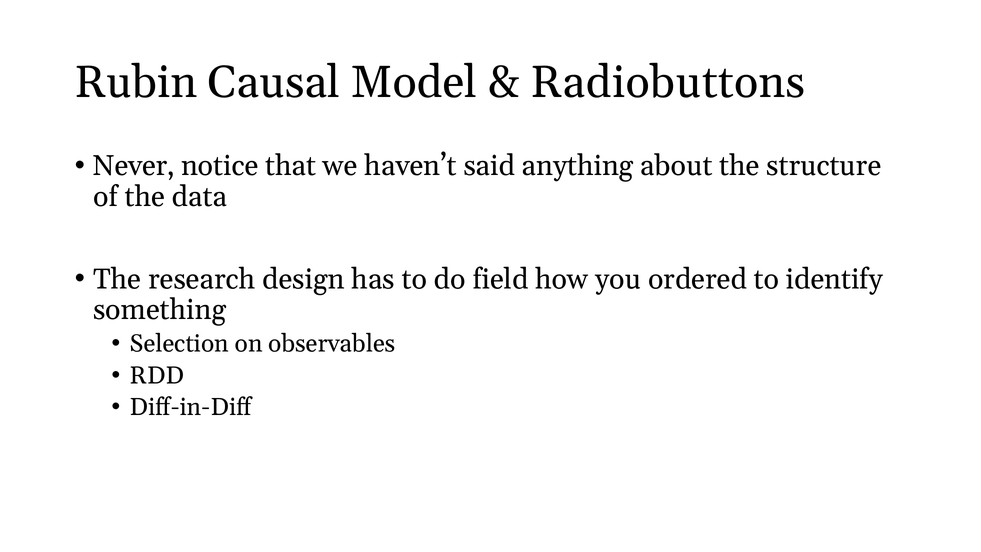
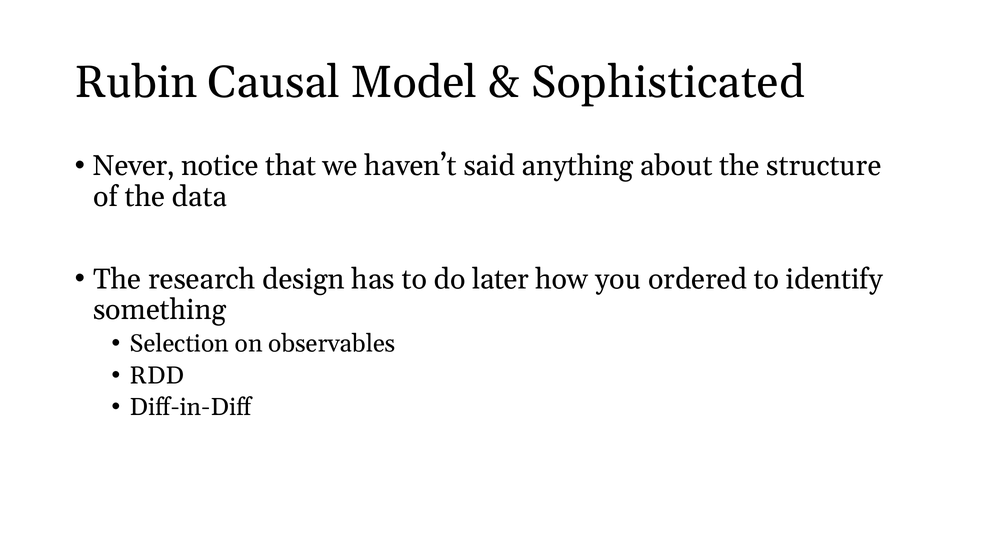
Radiobuttons: Radiobuttons -> Sophisticated (668, 82)
field: field -> later (501, 279)
